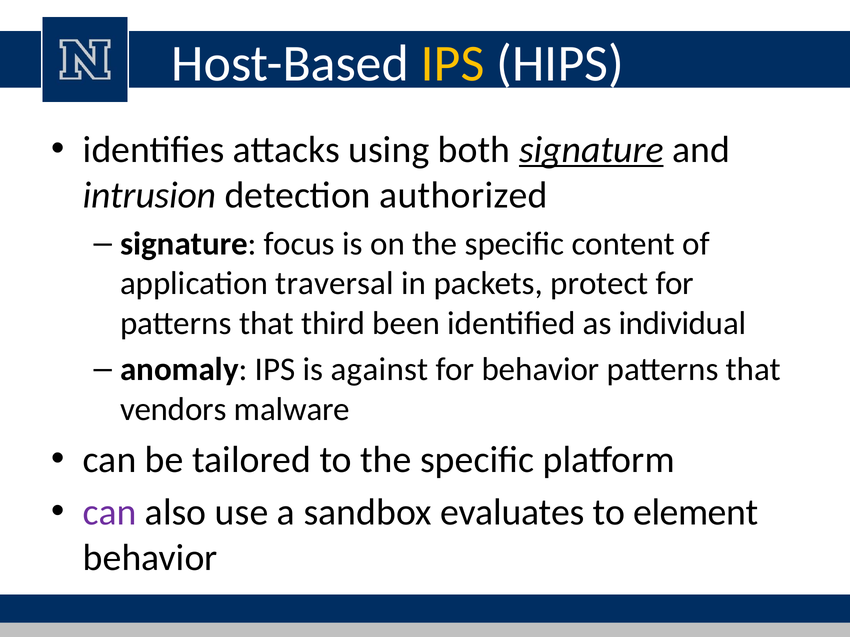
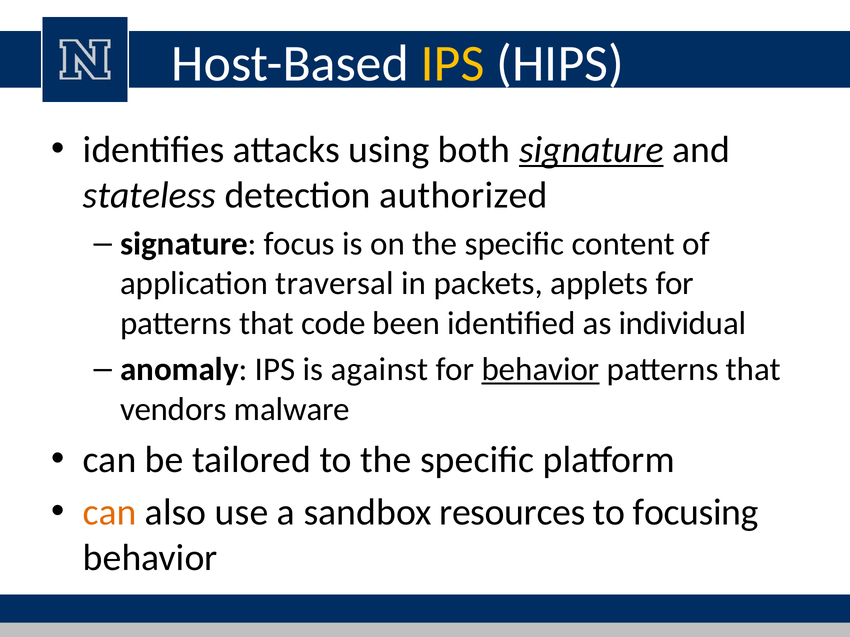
intrusion: intrusion -> stateless (149, 195)
protect: protect -> applets (599, 284)
third: third -> code (333, 324)
behavior underline: none -> present (541, 370)
can colour: purple -> orange (110, 513)
evaluates: evaluates -> resources (512, 513)
element: element -> focusing (696, 513)
